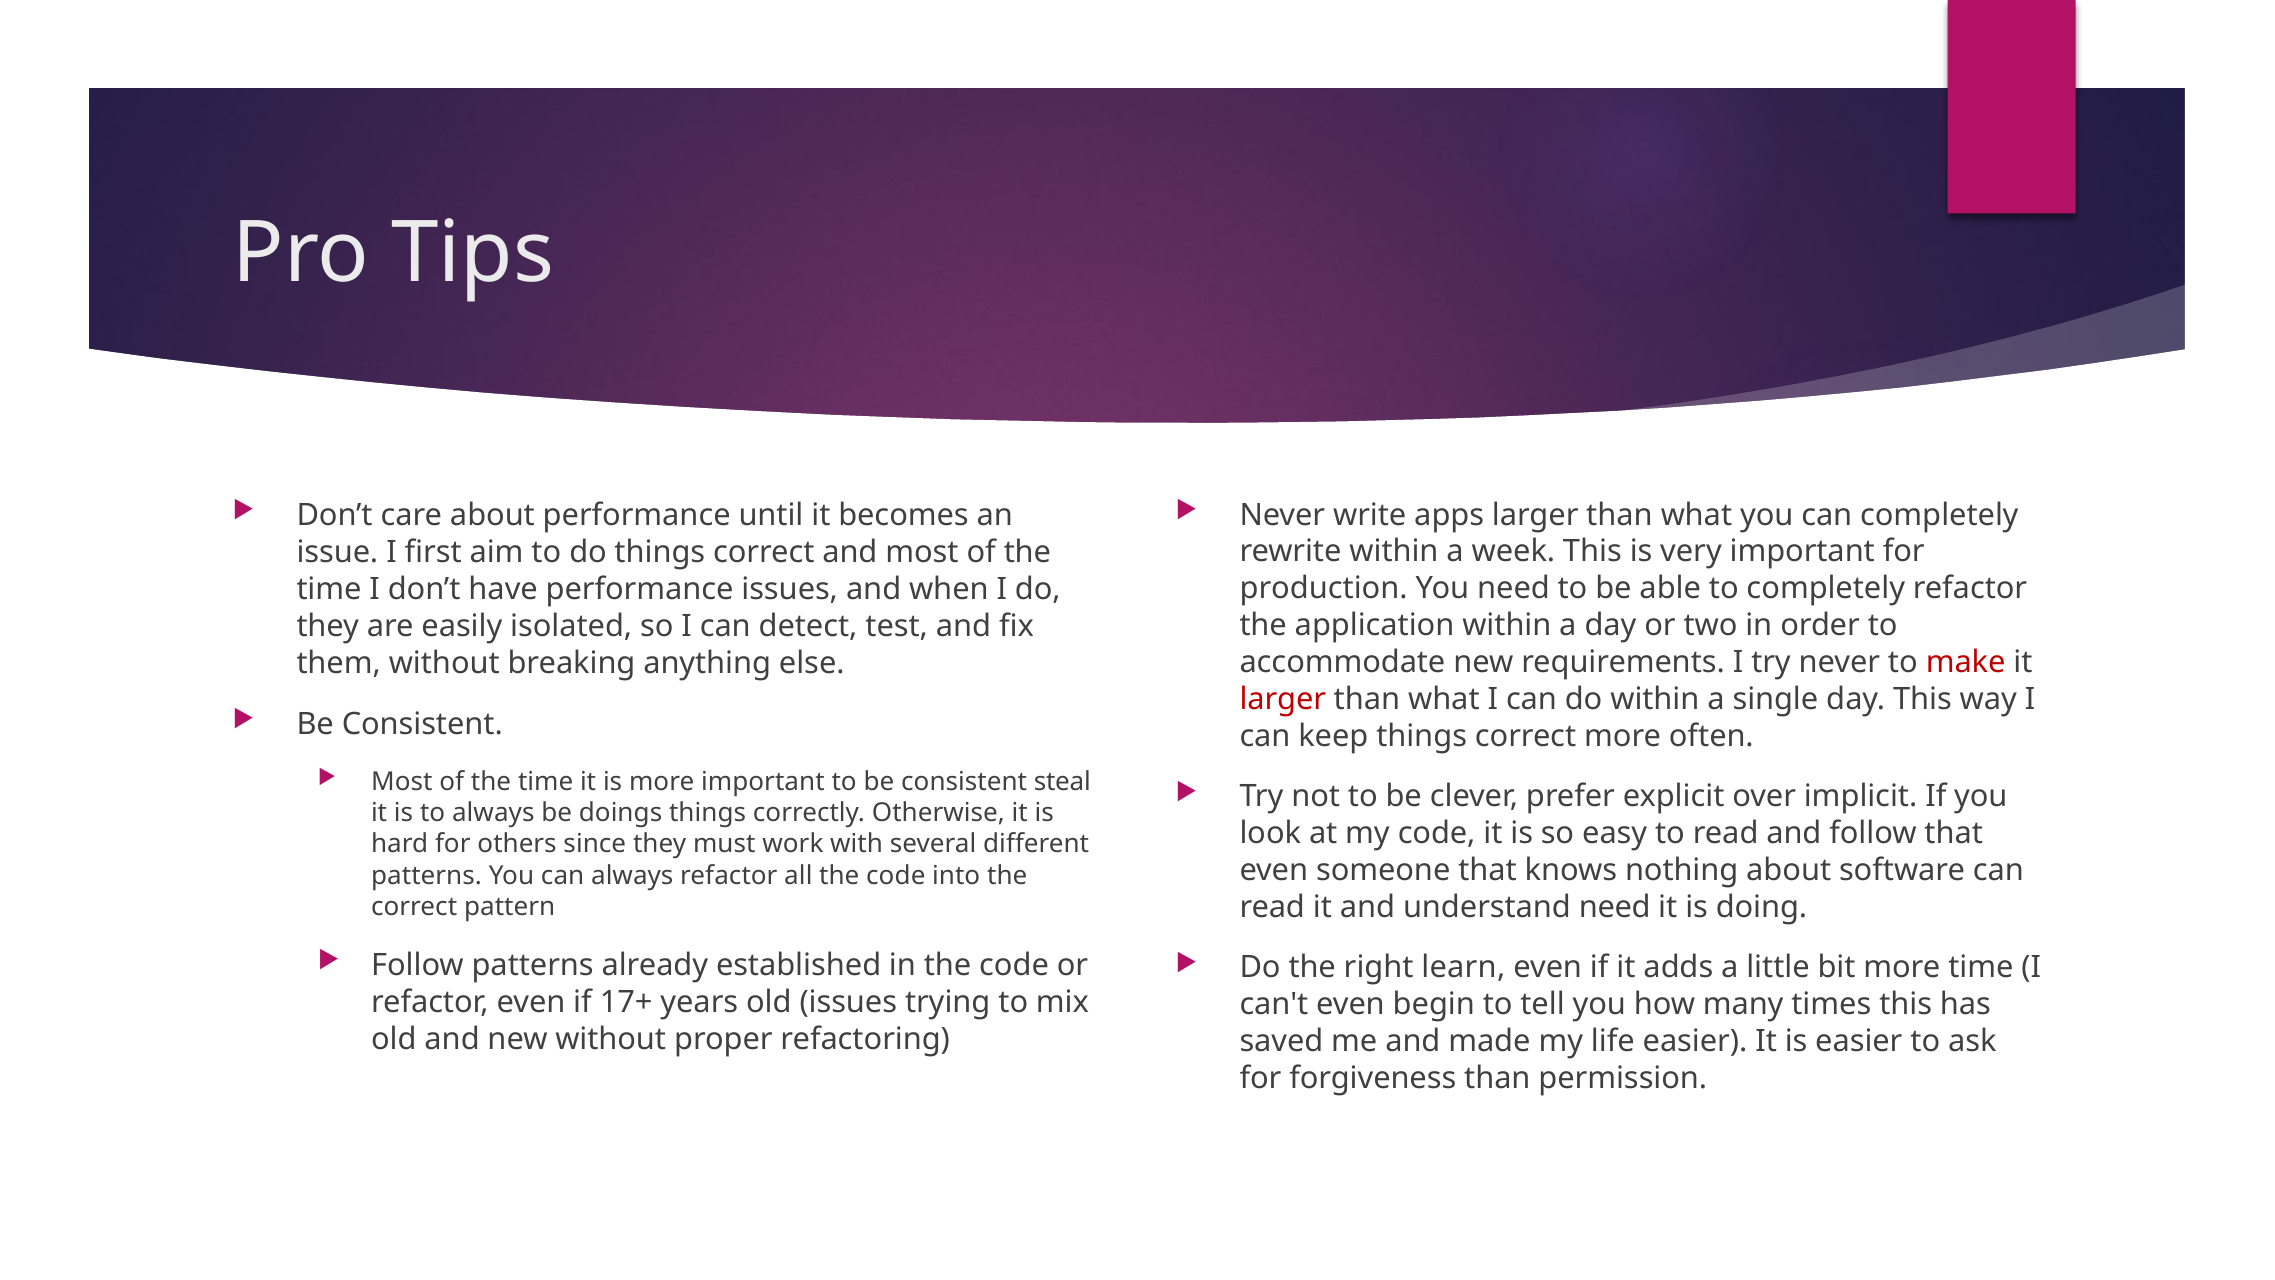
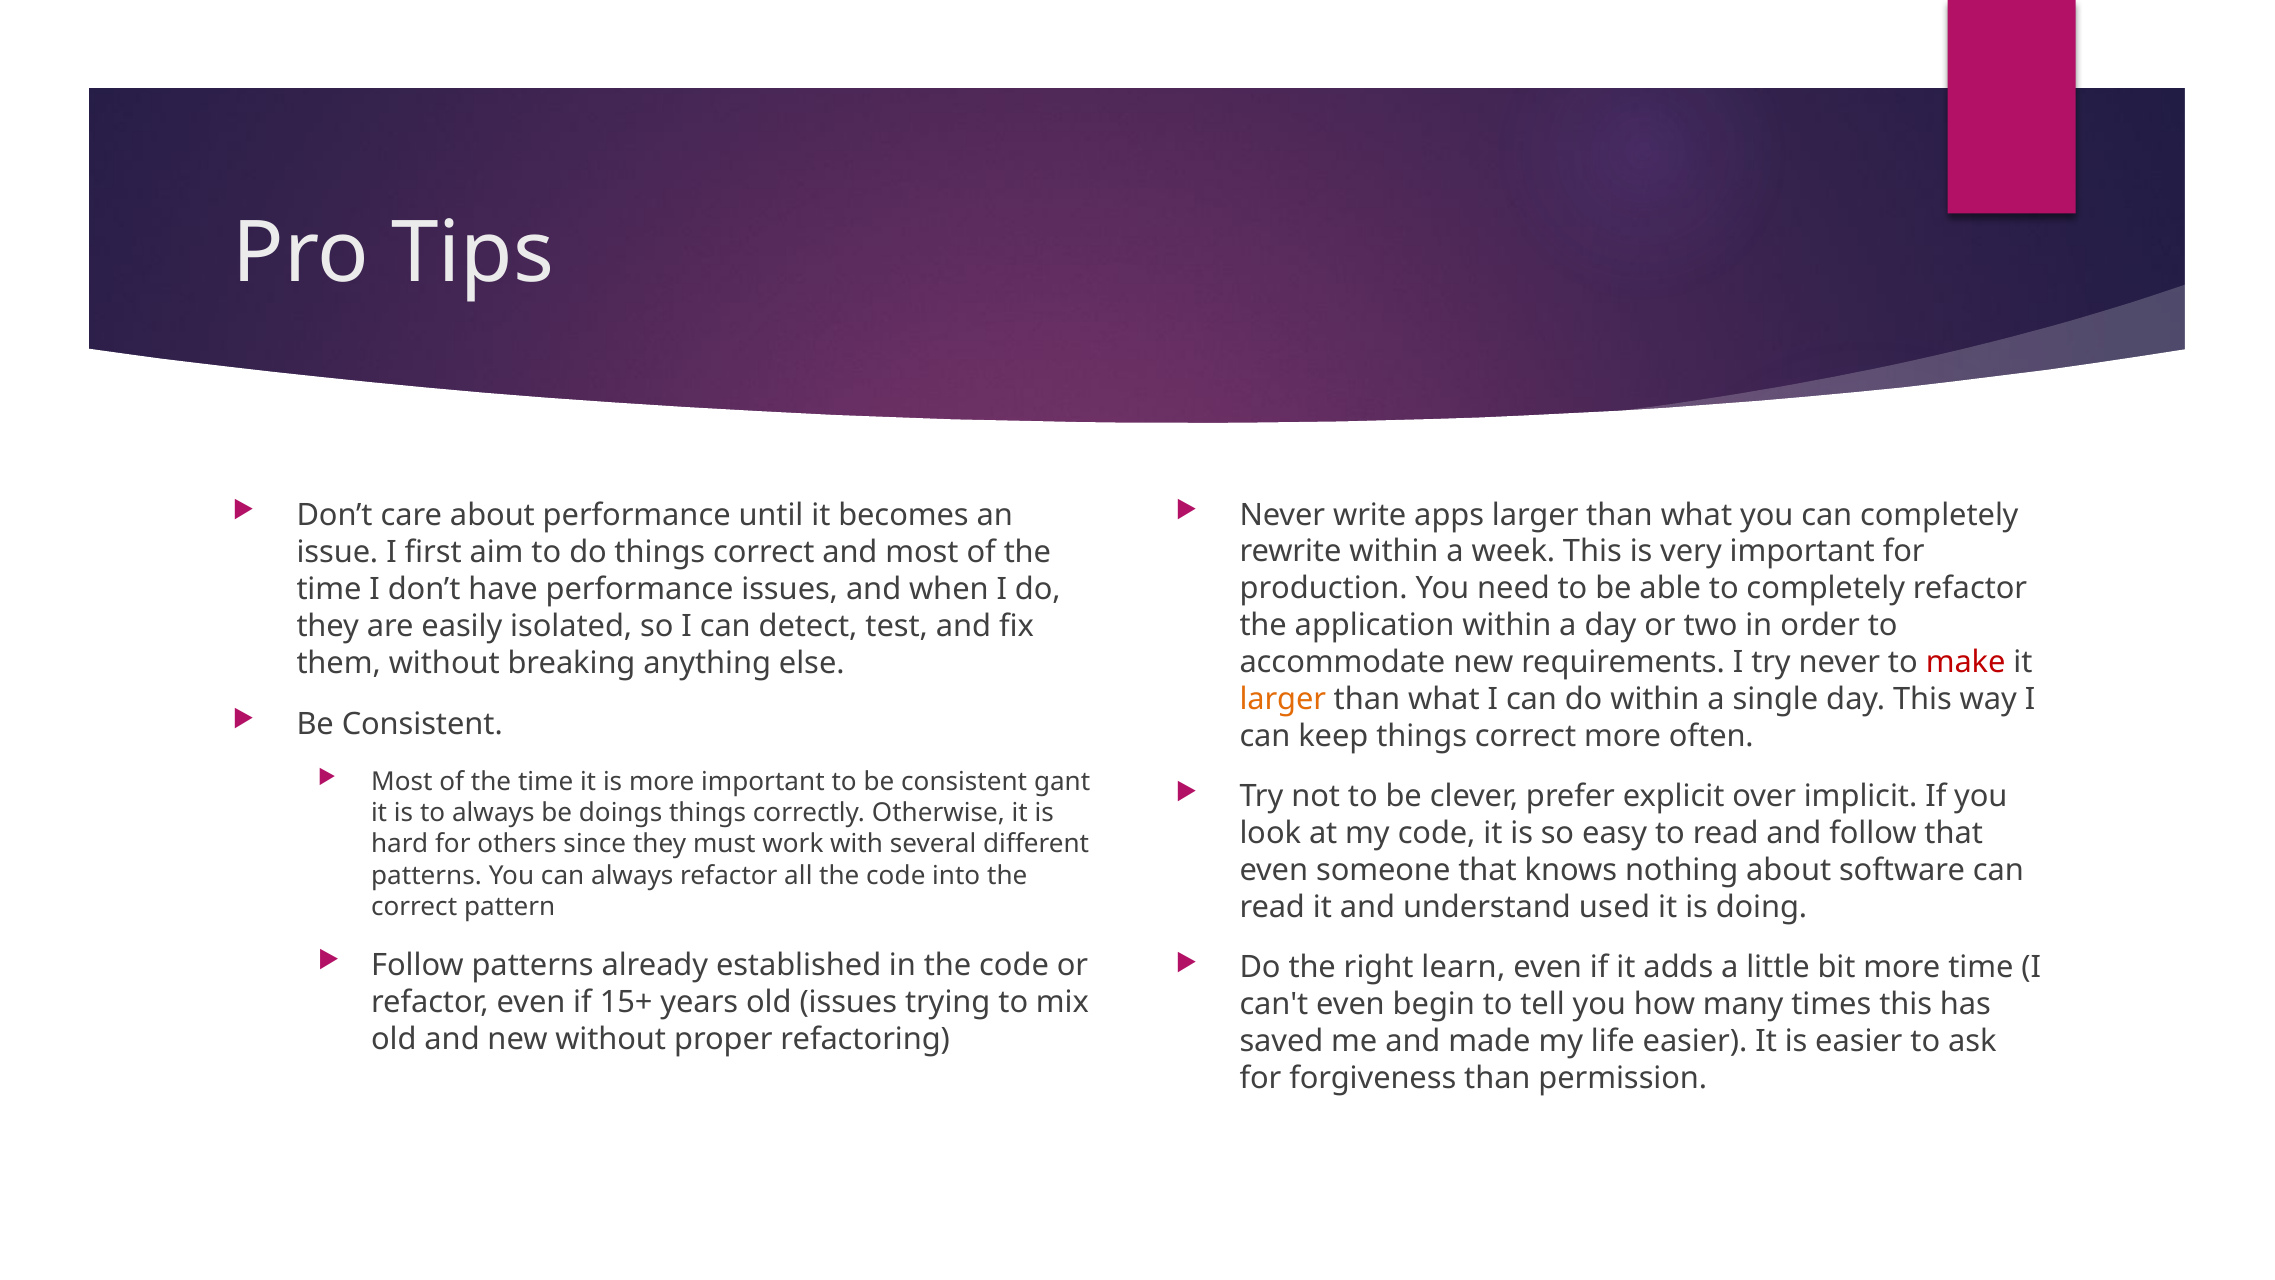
larger colour: red -> orange (1283, 699)
steal: steal -> gant (1062, 781)
understand need: need -> used (1614, 907)
17+: 17+ -> 15+ (626, 1002)
